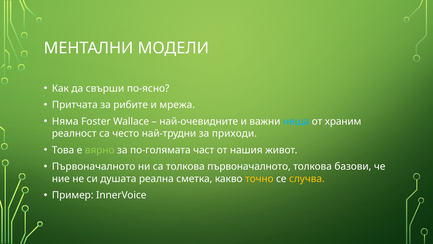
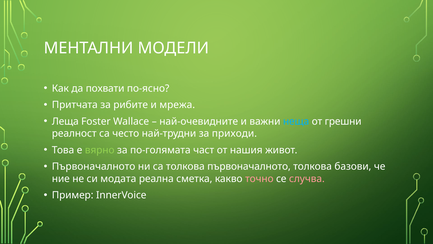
свърши: свърши -> похвати (105, 88)
Няма: Няма -> Леща (65, 121)
храним: храним -> грешни (343, 121)
душата: душата -> модата (118, 178)
точно colour: yellow -> pink (259, 178)
случва colour: yellow -> pink (307, 178)
